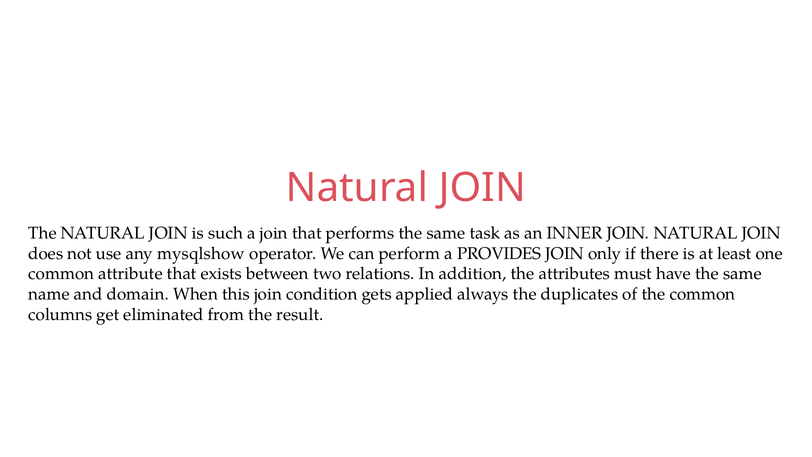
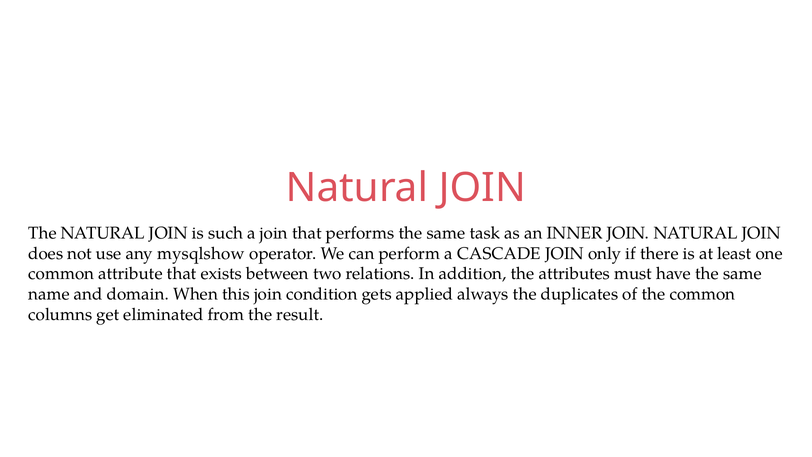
PROVIDES: PROVIDES -> CASCADE (499, 253)
